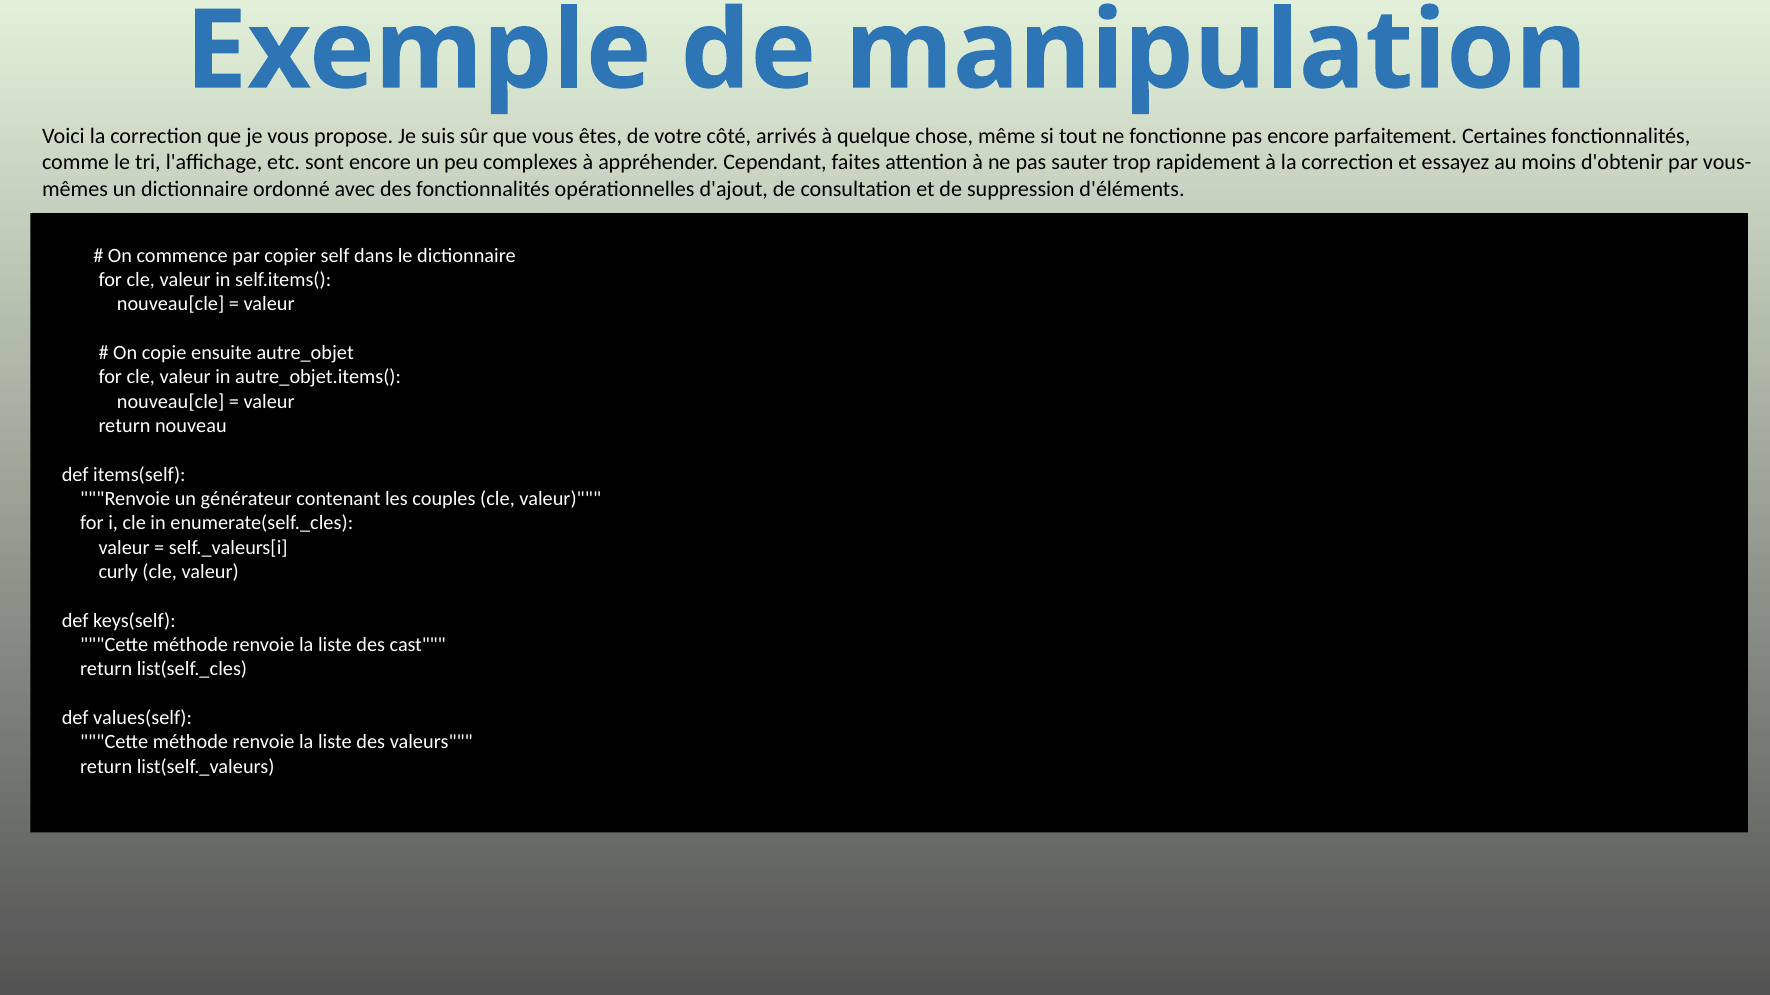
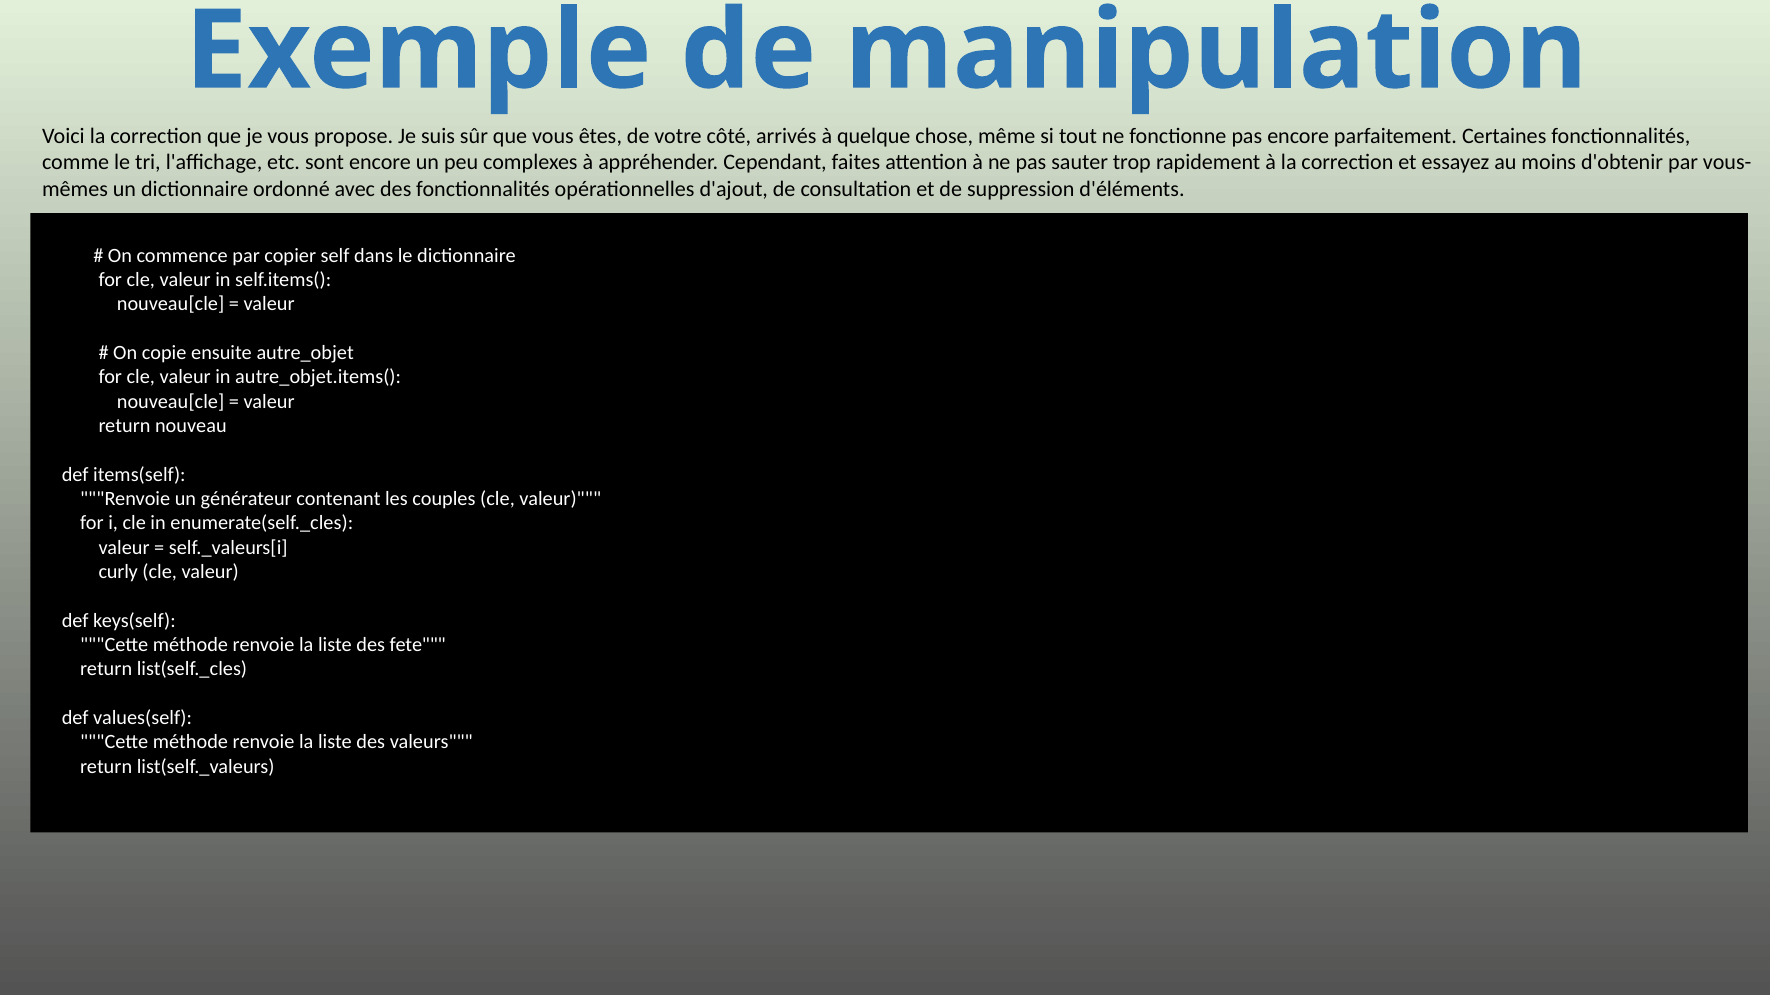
cast: cast -> fete (418, 645)
